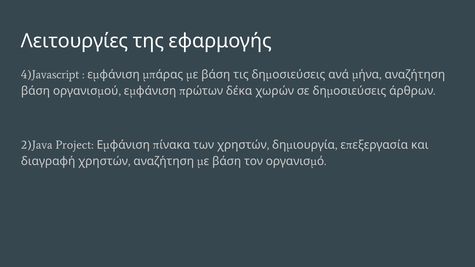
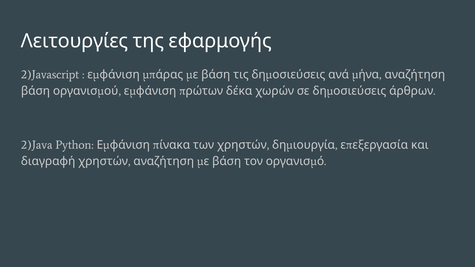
4)Javascript: 4)Javascript -> 2)Javascript (50, 75)
Project: Project -> Python (74, 145)
